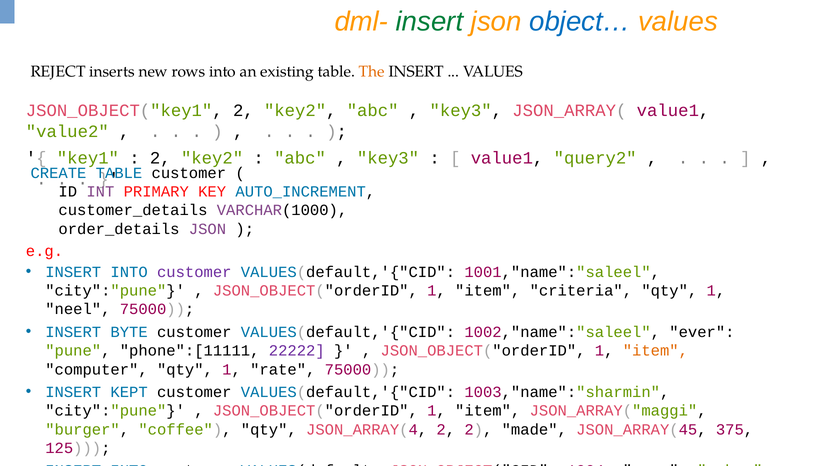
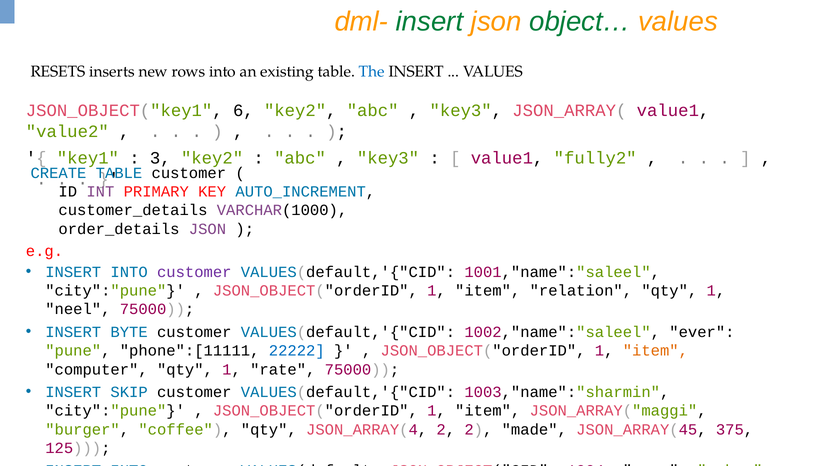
object… colour: blue -> green (580, 22)
REJECT: REJECT -> RESETS (58, 71)
The colour: orange -> blue (372, 71)
JSON_OBJECT("key1 2: 2 -> 6 (243, 111)
2: 2 -> 3 (160, 158)
query2: query2 -> fully2 (595, 158)
criteria: criteria -> relation (581, 291)
22222 colour: purple -> blue (297, 351)
KEPT: KEPT -> SKIP (129, 392)
